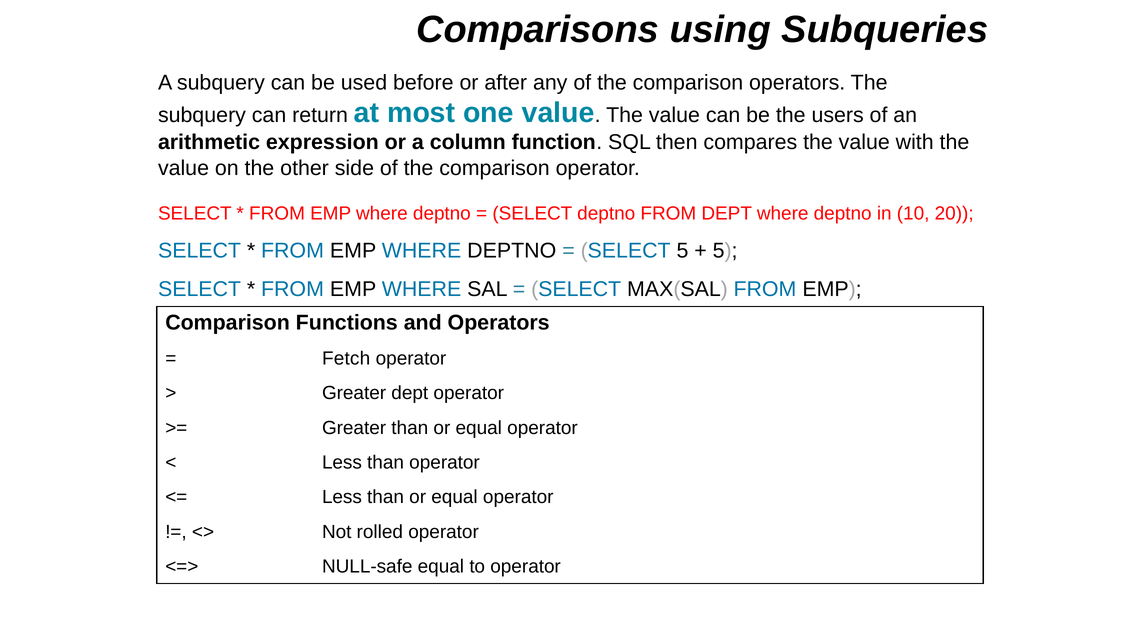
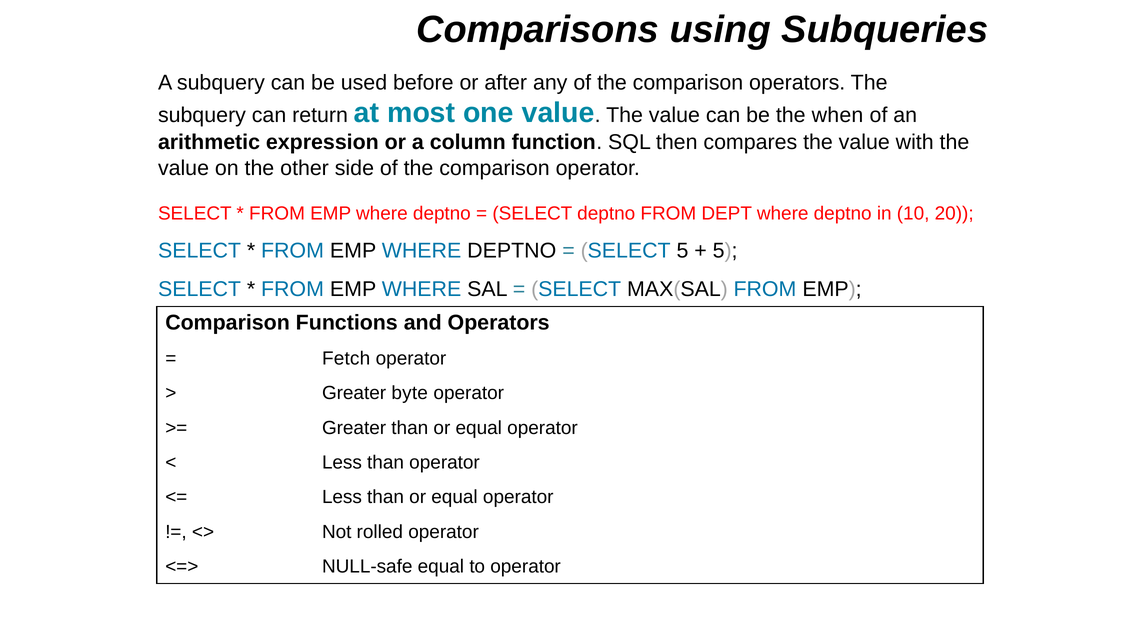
users: users -> when (838, 115)
Greater dept: dept -> byte (410, 393)
